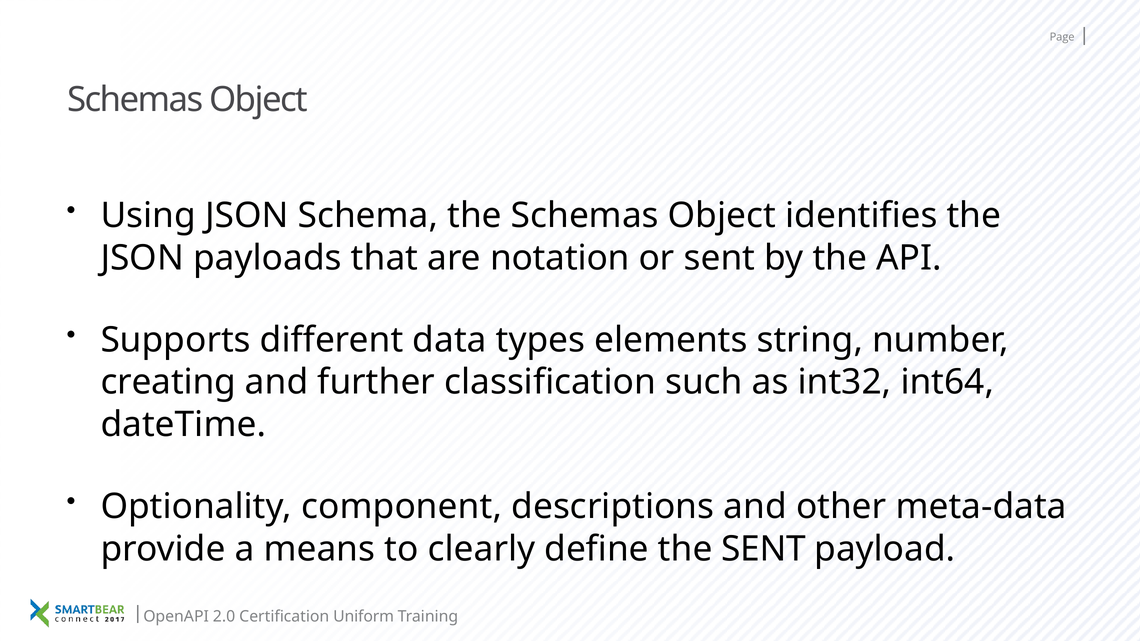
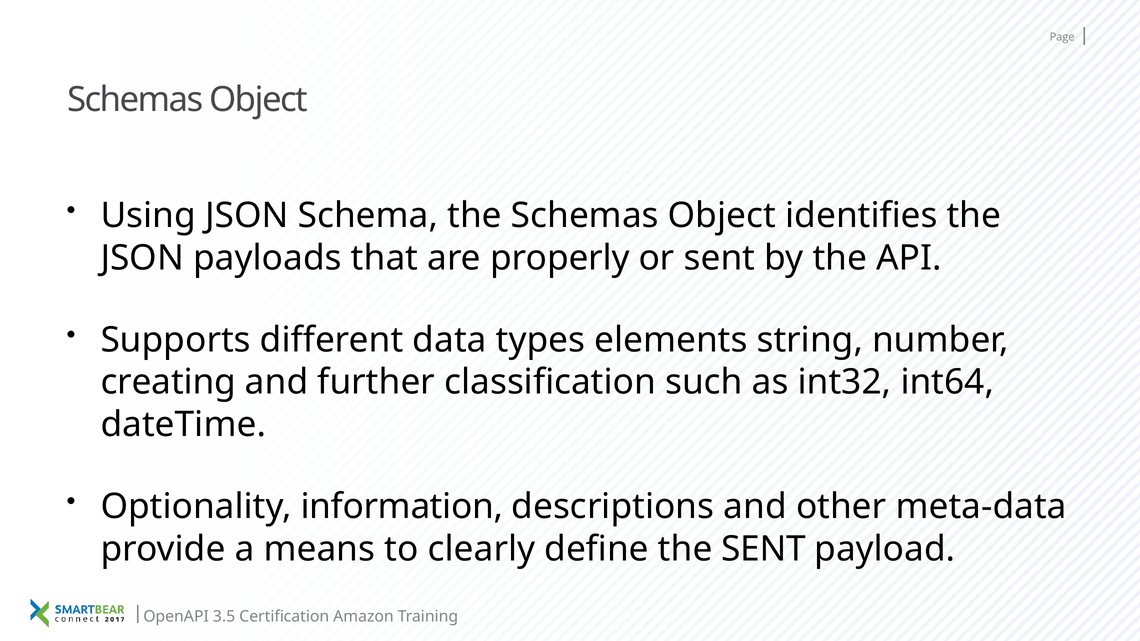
notation: notation -> properly (560, 258)
component: component -> information (402, 507)
2.0: 2.0 -> 3.5 (224, 617)
Uniform: Uniform -> Amazon (364, 617)
